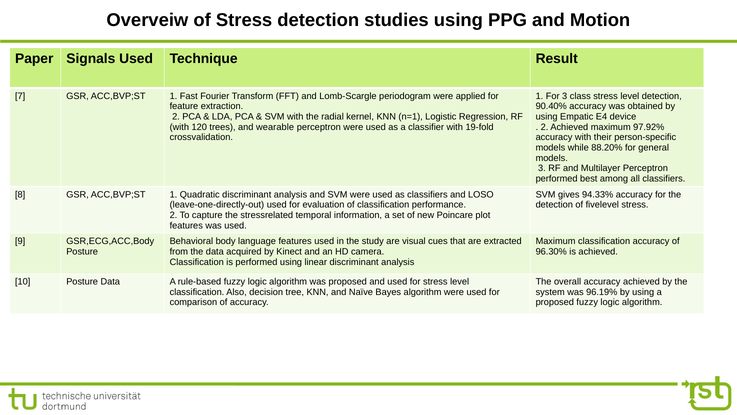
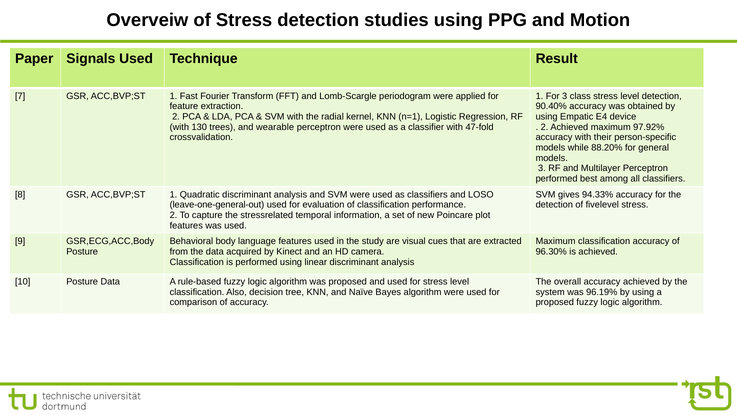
120: 120 -> 130 (199, 127)
19-fold: 19-fold -> 47-fold (480, 127)
leave-one-directly-out: leave-one-directly-out -> leave-one-general-out (217, 205)
